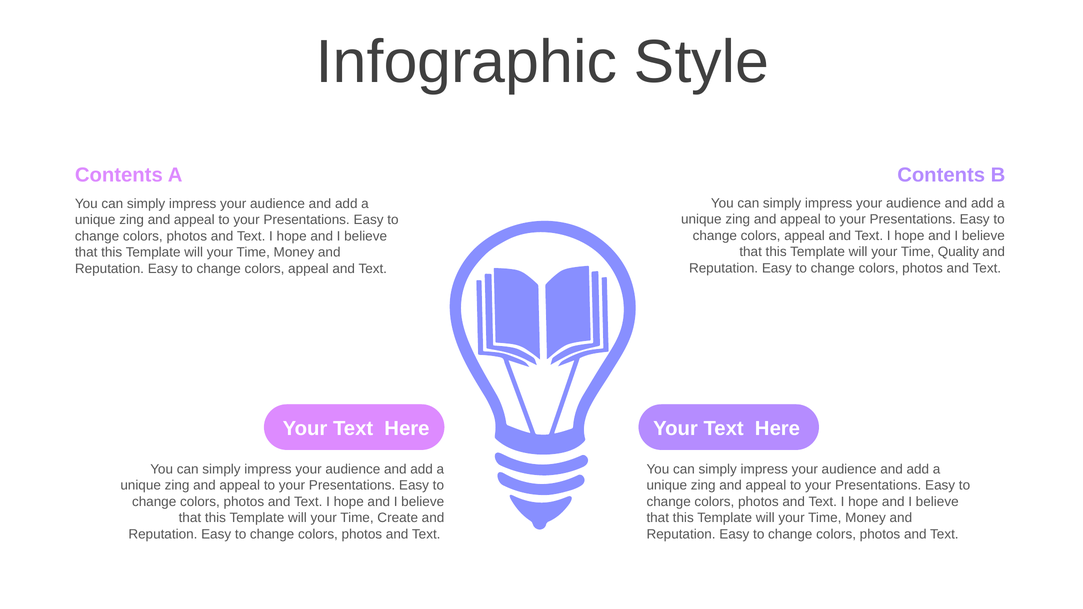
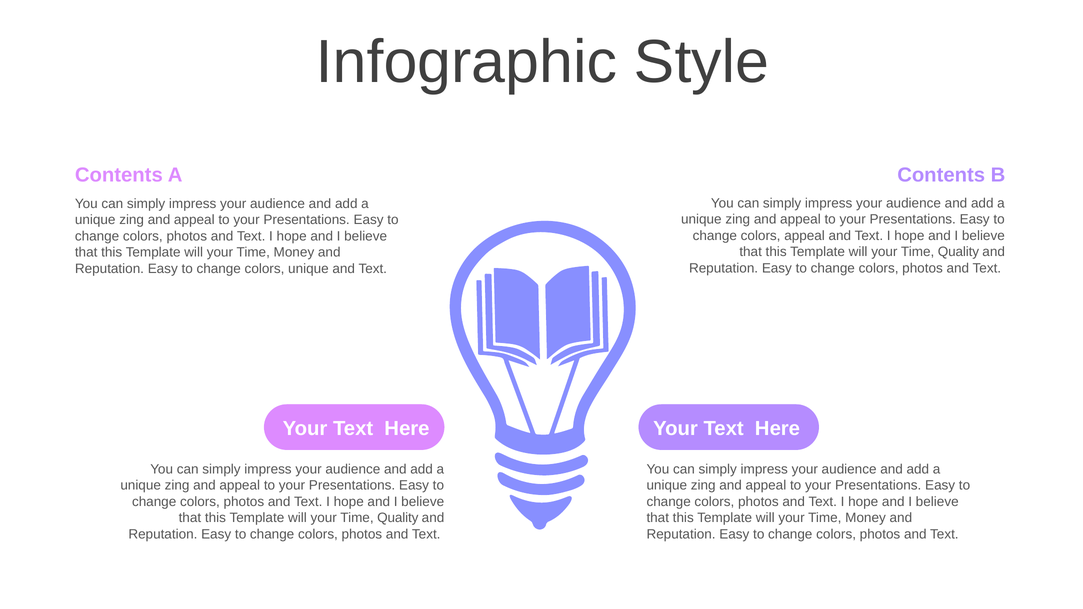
appeal: appeal -> unique (308, 269)
Create: Create -> Quality (398, 518)
